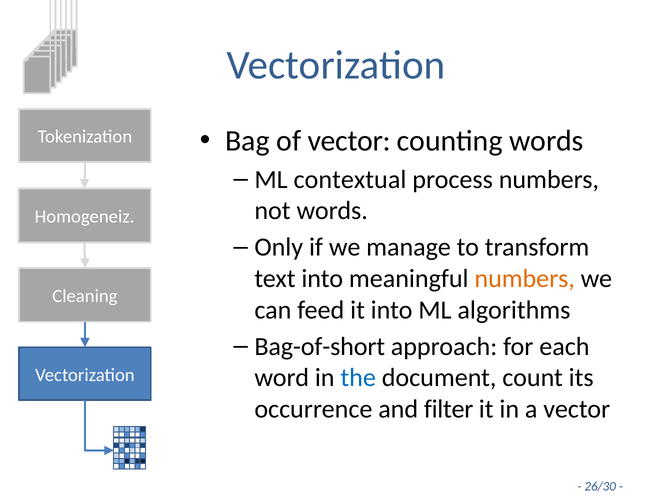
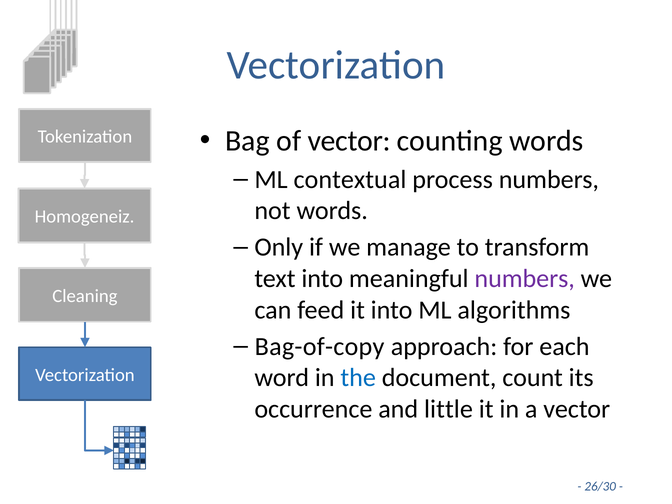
numbers colour: orange -> purple (525, 279)
Bag-of-short: Bag-of-short -> Bag-of-copy (320, 347)
filter: filter -> little (448, 409)
